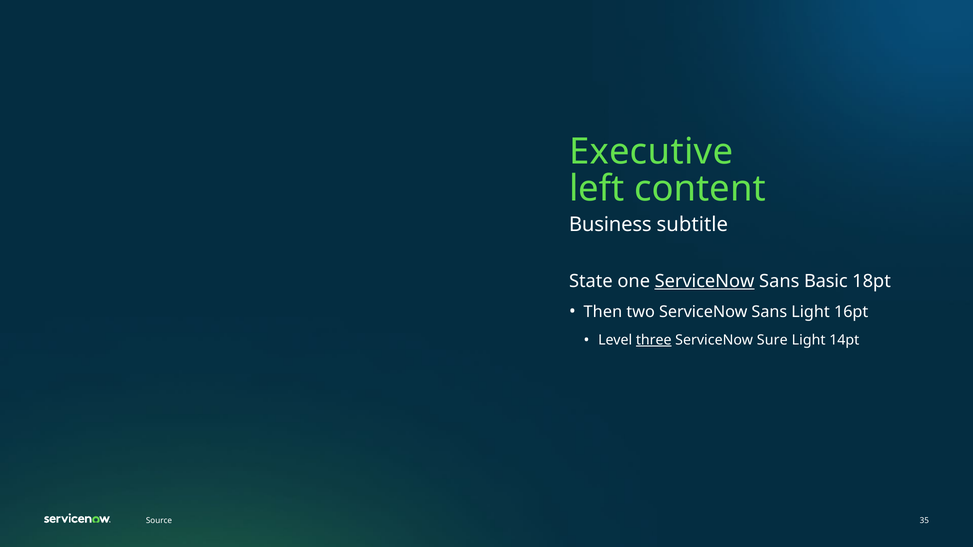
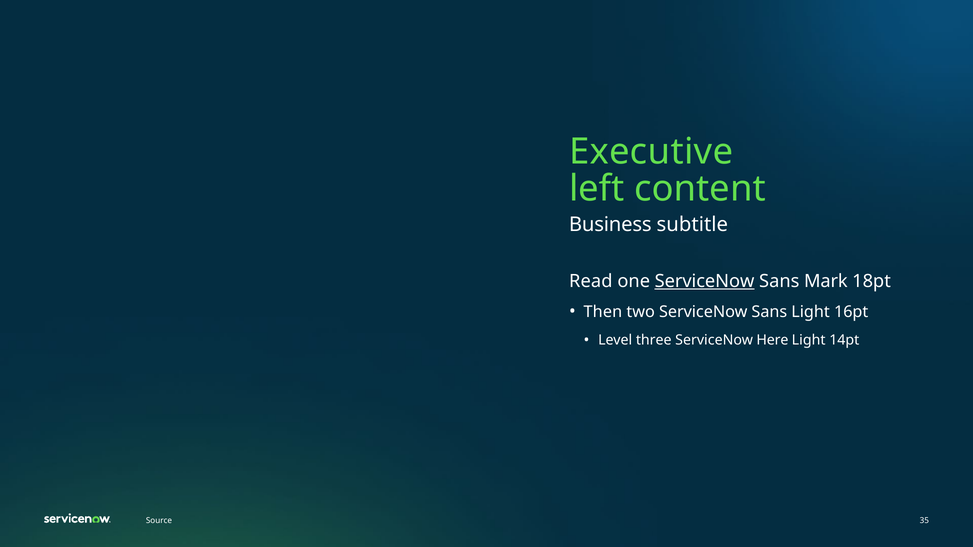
State: State -> Read (591, 281)
Basic: Basic -> Mark (826, 281)
three underline: present -> none (654, 340)
Sure: Sure -> Here (772, 340)
